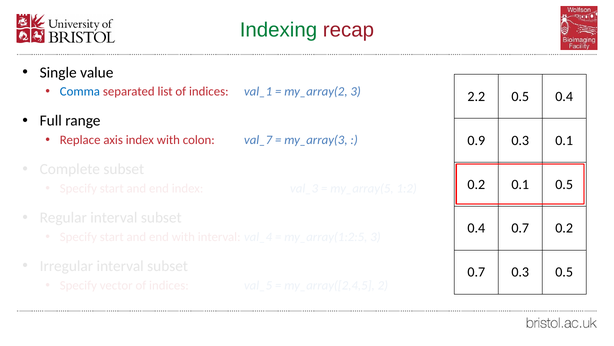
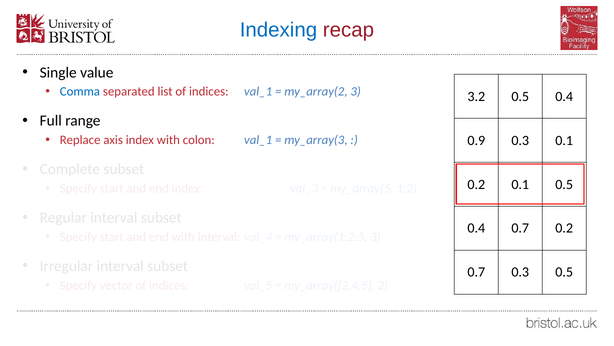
Indexing colour: green -> blue (278, 30)
2.2: 2.2 -> 3.2 (476, 96)
colon val_7: val_7 -> val_1 (258, 140)
